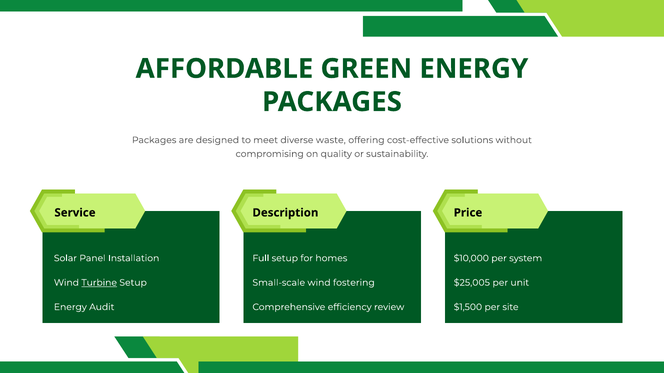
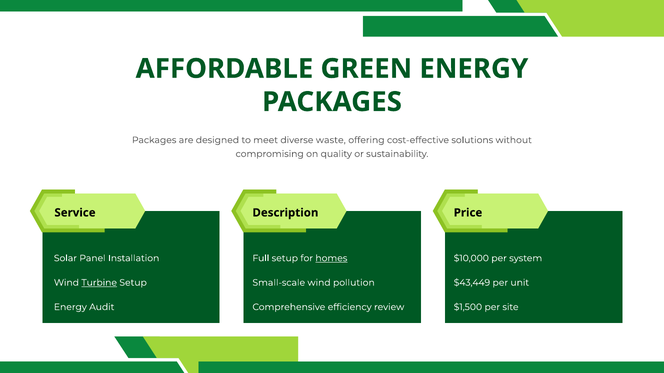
homes underline: none -> present (331, 259)
fostering: fostering -> pollution (354, 283)
$25,005: $25,005 -> $43,449 (472, 283)
